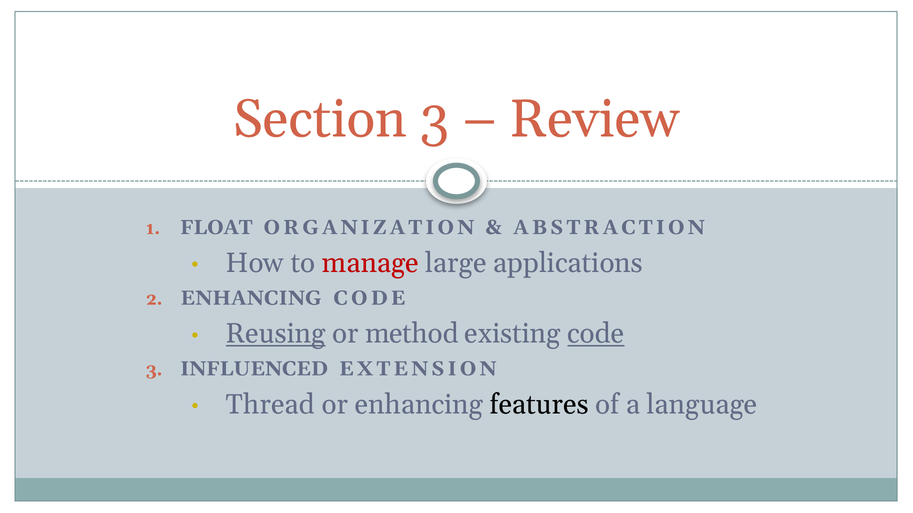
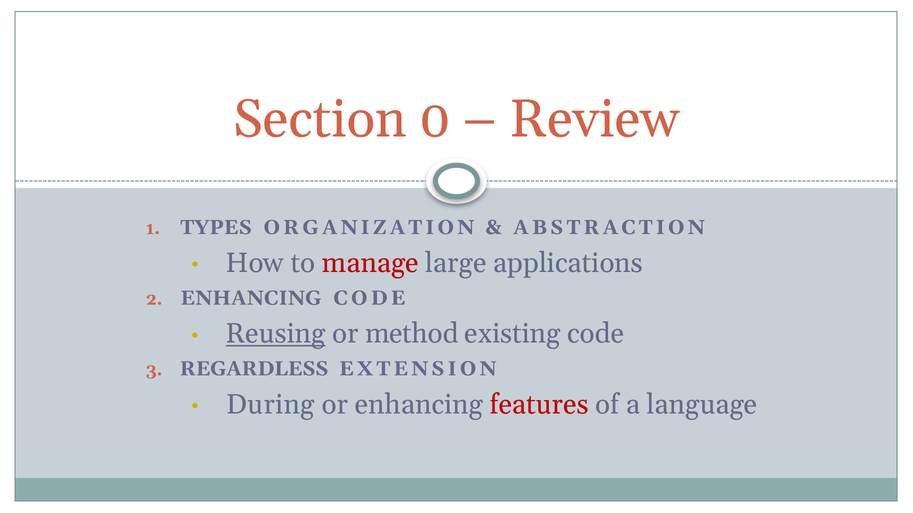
Section 3: 3 -> 0 (435, 119)
FLOAT: FLOAT -> TYPES (216, 228)
code underline: present -> none (596, 334)
INFLUENCED: INFLUENCED -> REGARDLESS (254, 369)
Thread: Thread -> During (270, 405)
features colour: black -> red (539, 405)
